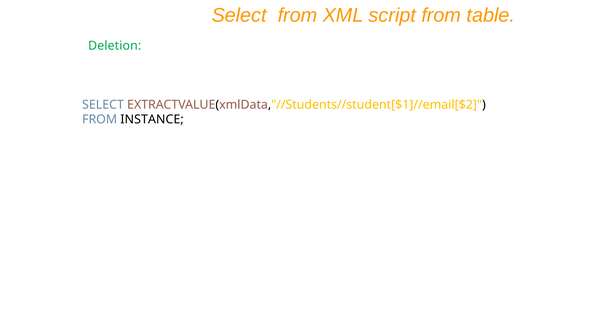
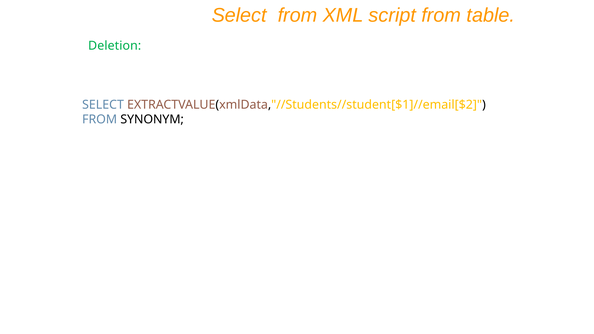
INSTANCE: INSTANCE -> SYNONYM (152, 120)
